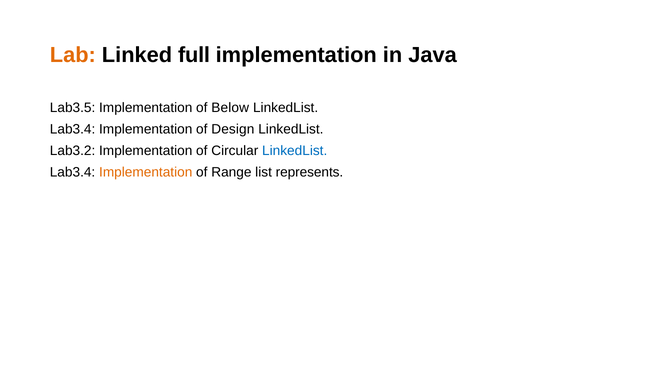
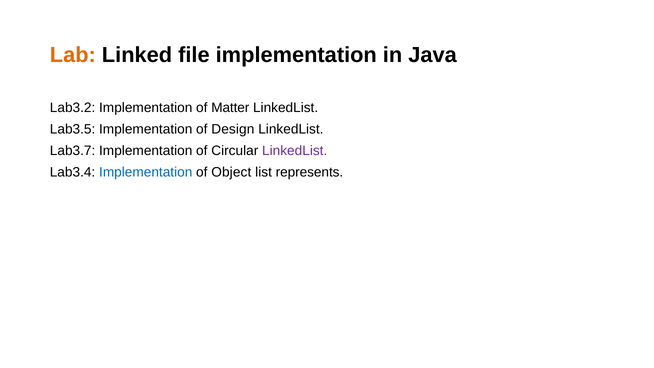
full: full -> file (194, 55)
Lab3.5: Lab3.5 -> Lab3.2 (73, 108)
Below: Below -> Matter (230, 108)
Lab3.4: Lab3.4 -> Lab3.5 (73, 129)
Lab3.2: Lab3.2 -> Lab3.7 (73, 151)
LinkedList colour: blue -> purple (295, 151)
Implementation colour: orange -> blue (146, 172)
Range: Range -> Object (231, 172)
